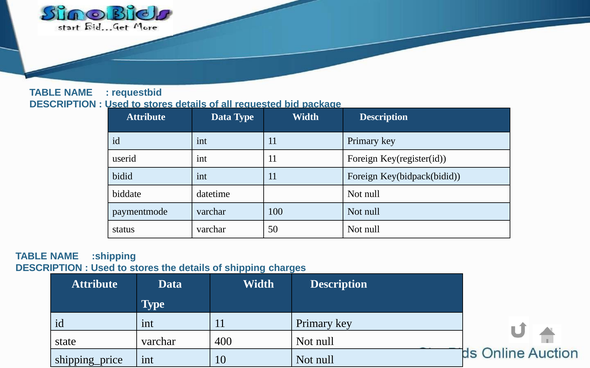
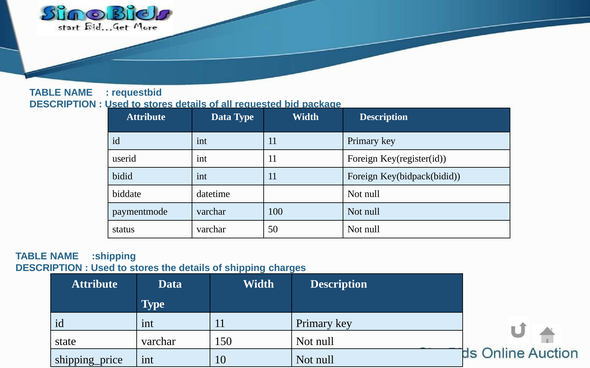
400: 400 -> 150 (223, 342)
